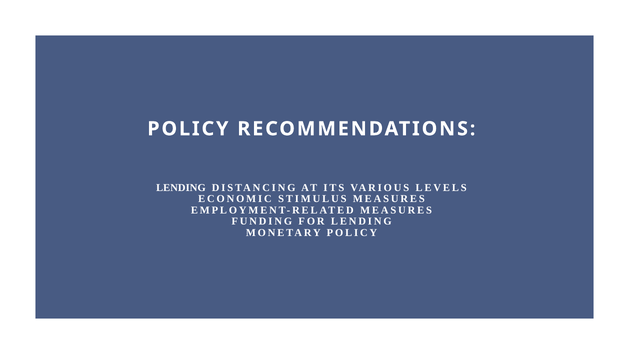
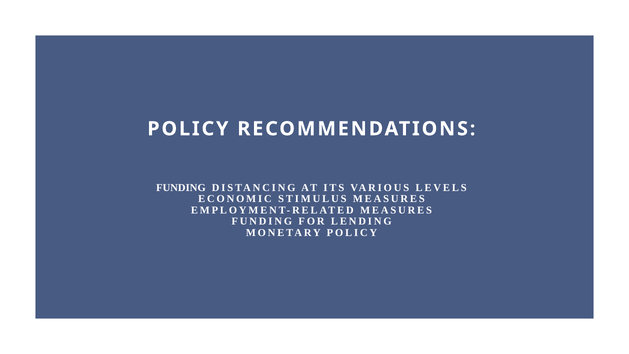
LENDING: LENDING -> FUNDING (181, 187)
